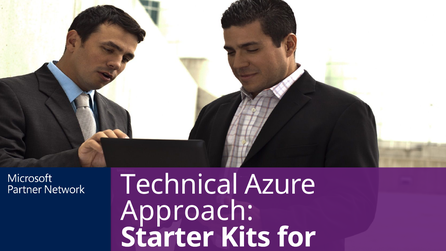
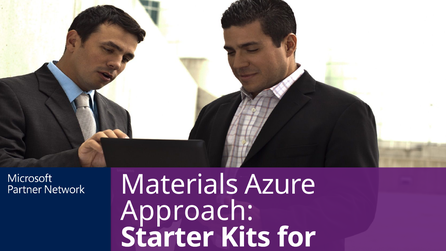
Technical: Technical -> Materials (180, 185)
